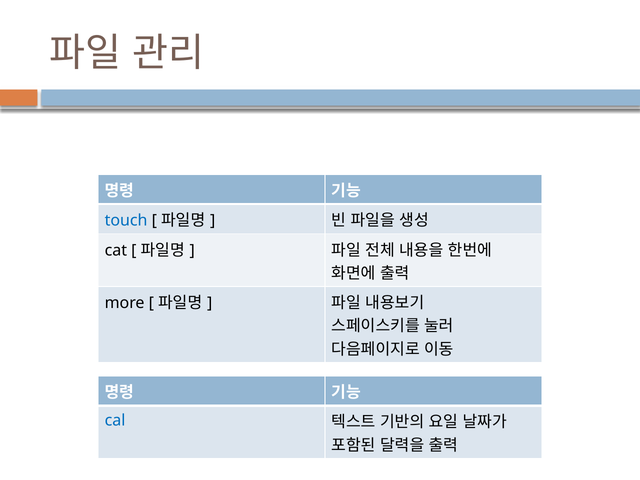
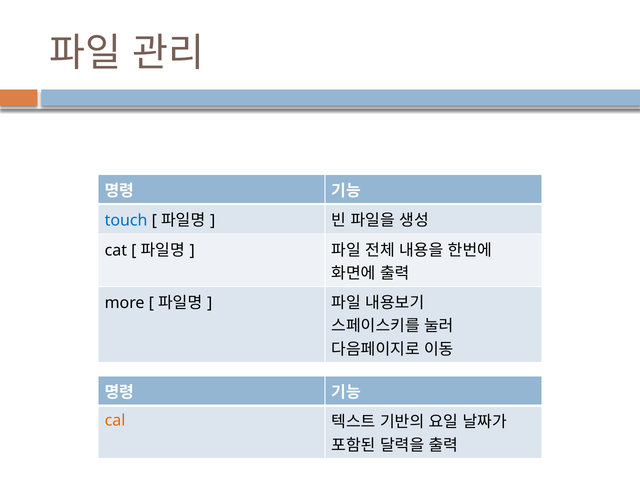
cal colour: blue -> orange (115, 421)
